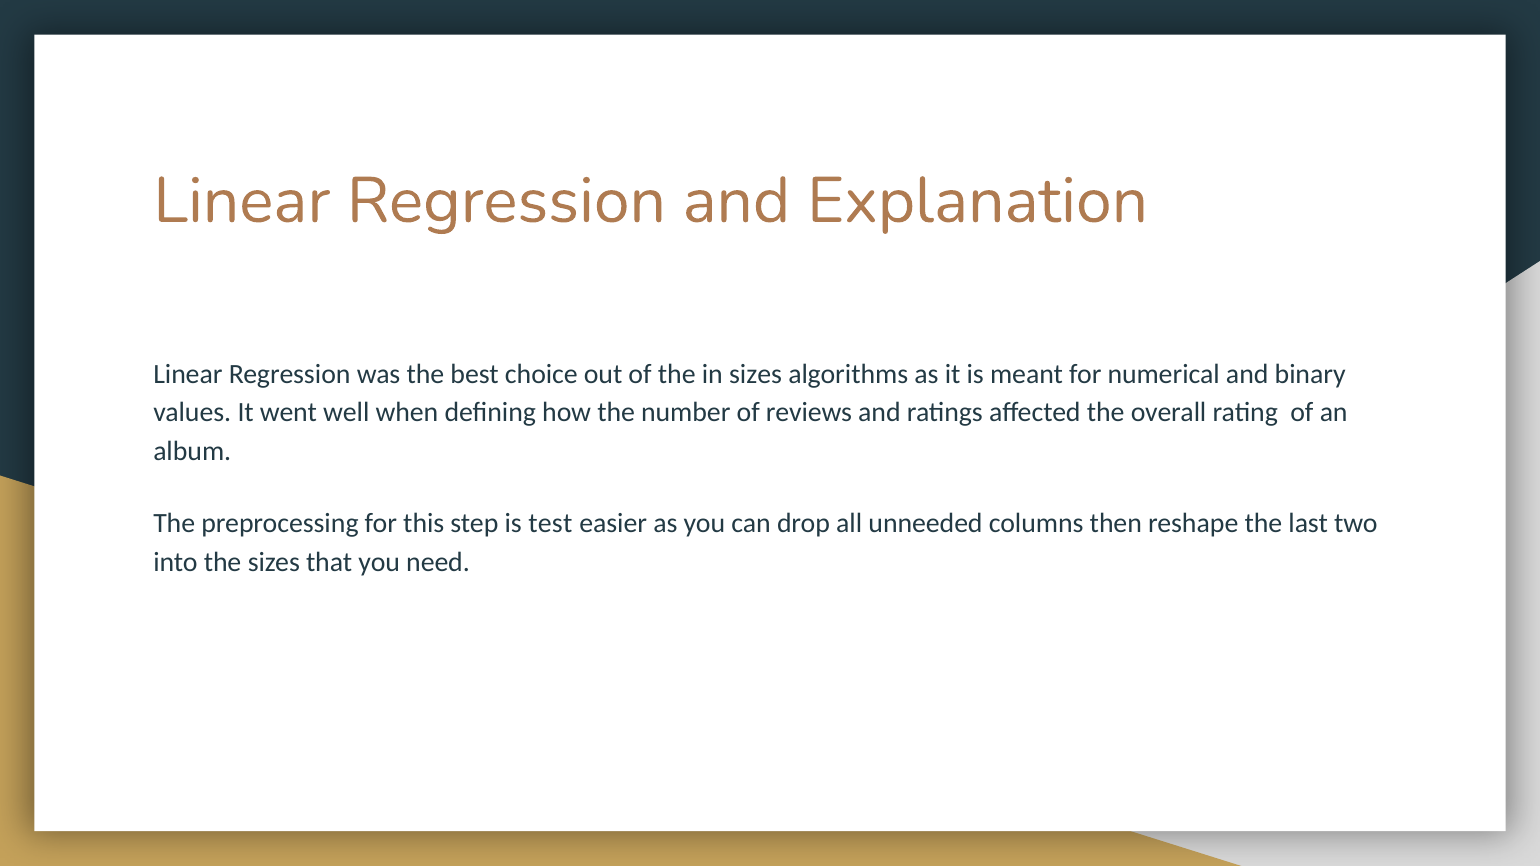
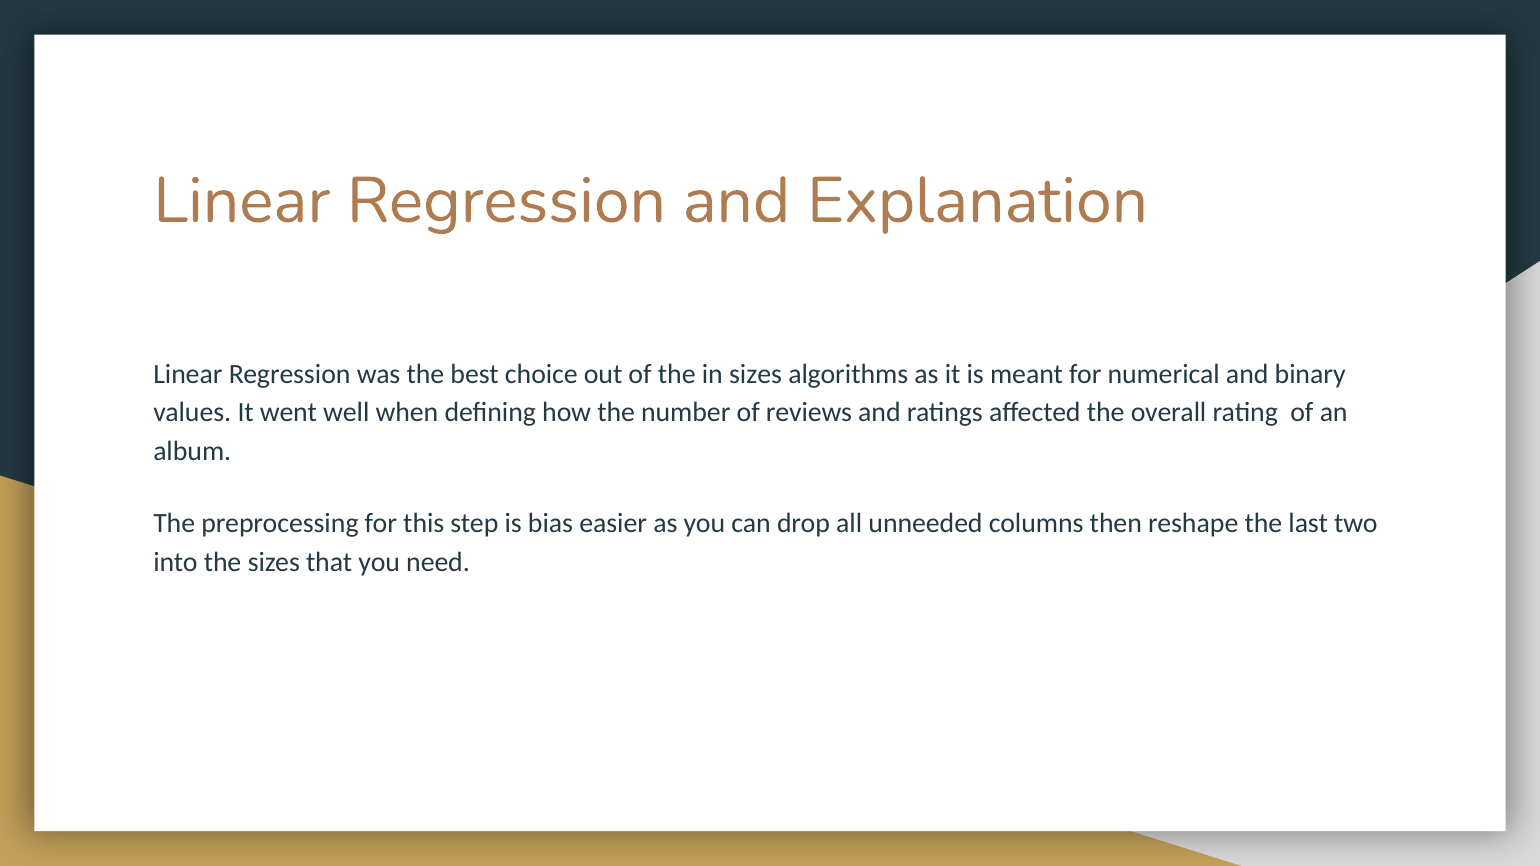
test: test -> bias (551, 524)
